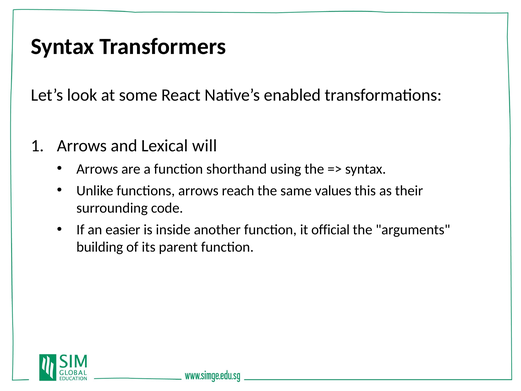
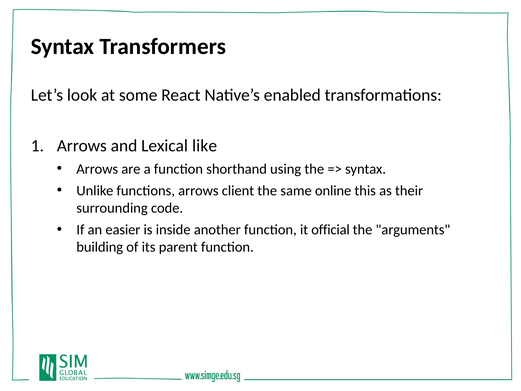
will: will -> like (205, 146)
reach: reach -> client (238, 191)
values: values -> online (333, 191)
